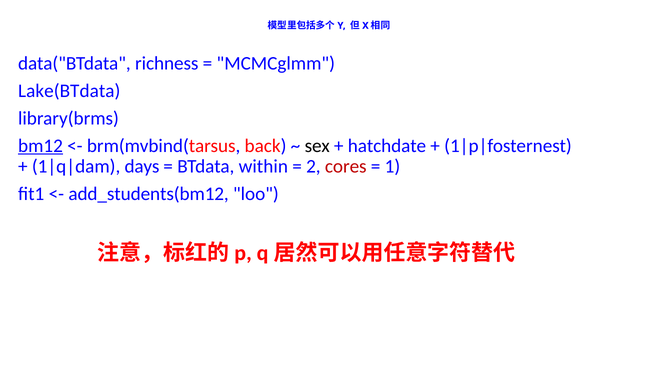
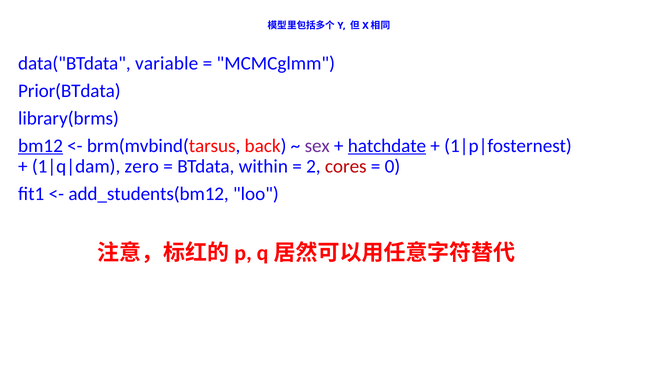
richness: richness -> variable (167, 63)
Lake(BTdata: Lake(BTdata -> Prior(BTdata (69, 91)
sex colour: black -> purple (317, 146)
hatchdate underline: none -> present (387, 146)
days: days -> zero (142, 167)
1: 1 -> 0 (392, 167)
